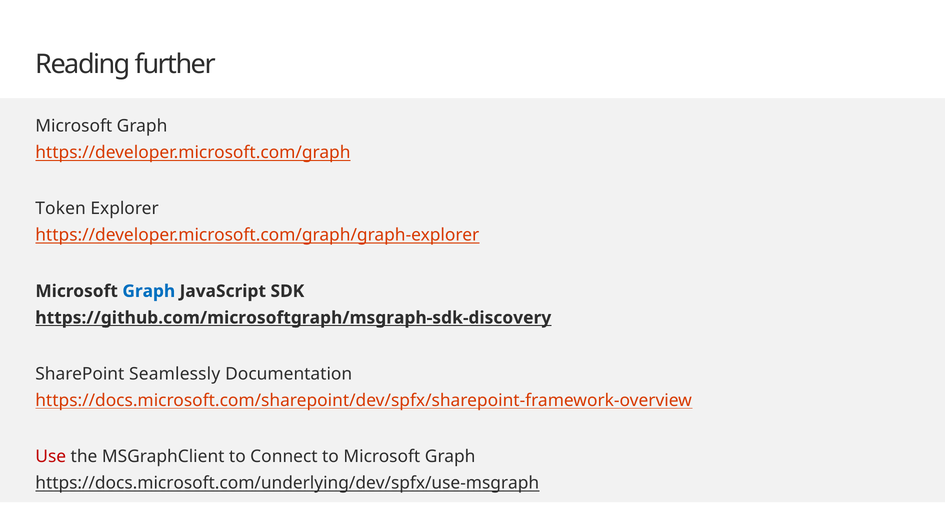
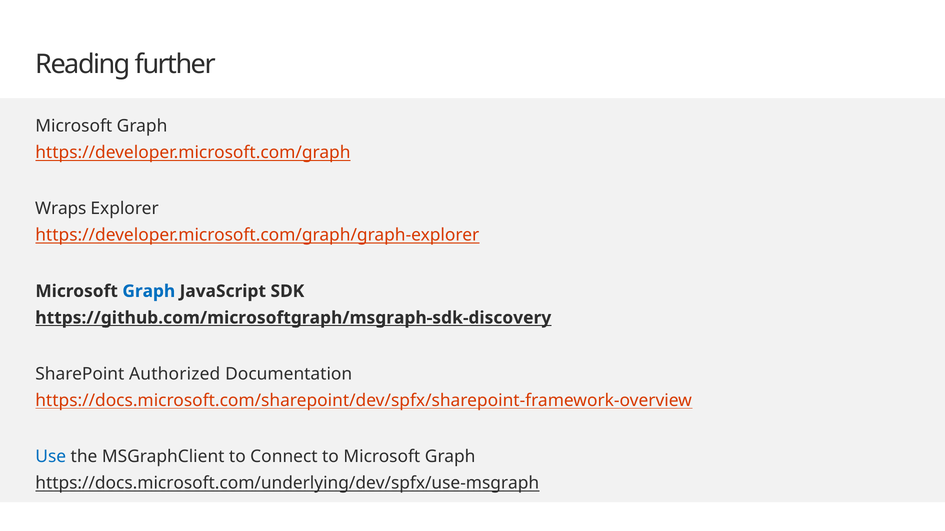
Token: Token -> Wraps (61, 209)
Seamlessly: Seamlessly -> Authorized (175, 374)
Use colour: red -> blue (51, 457)
